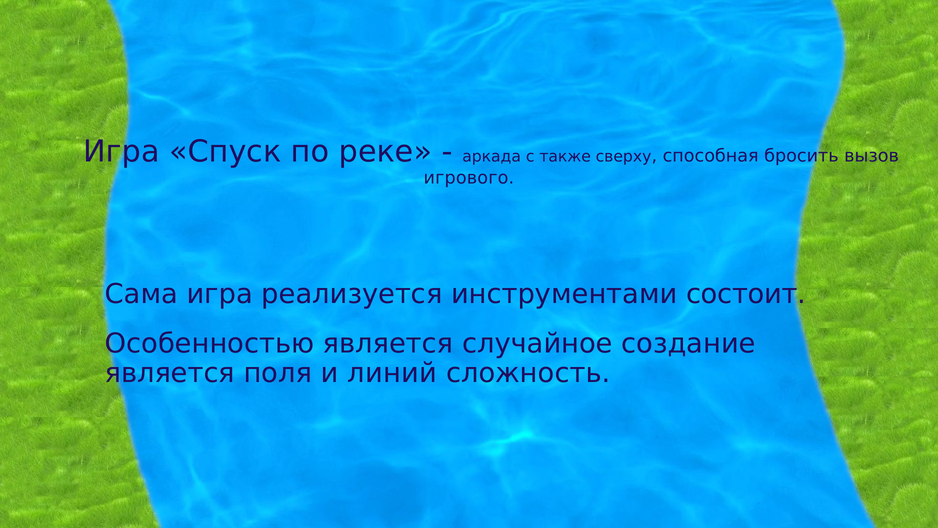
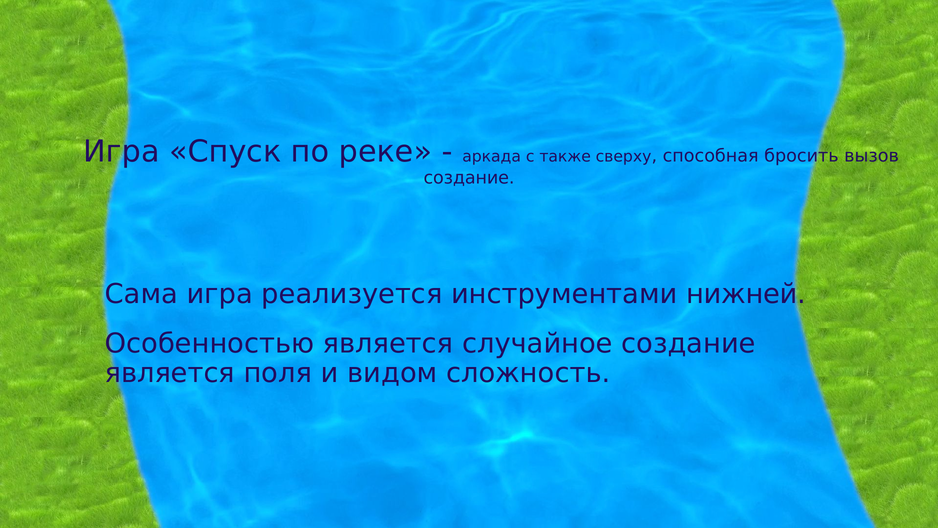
игрового: игрового -> создание (469, 178)
состоит: состоит -> нижней (746, 294)
линий: линий -> видом (392, 373)
